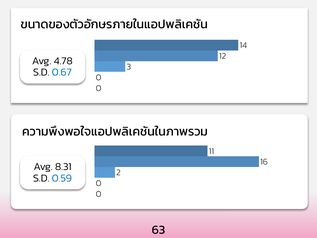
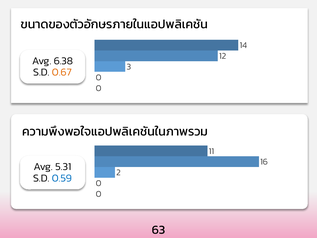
4.78: 4.78 -> 6.38 (63, 61)
0.67 colour: blue -> orange (62, 72)
8.31: 8.31 -> 5.31 (63, 166)
